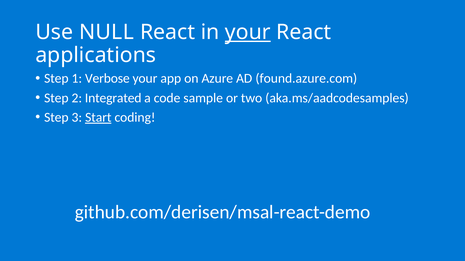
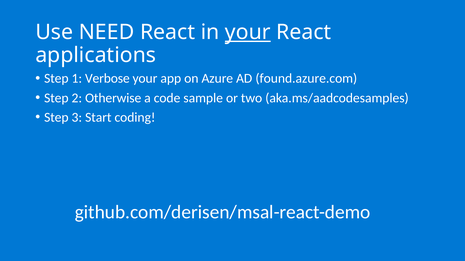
NULL: NULL -> NEED (107, 32)
Integrated: Integrated -> Otherwise (113, 98)
Start underline: present -> none (98, 118)
